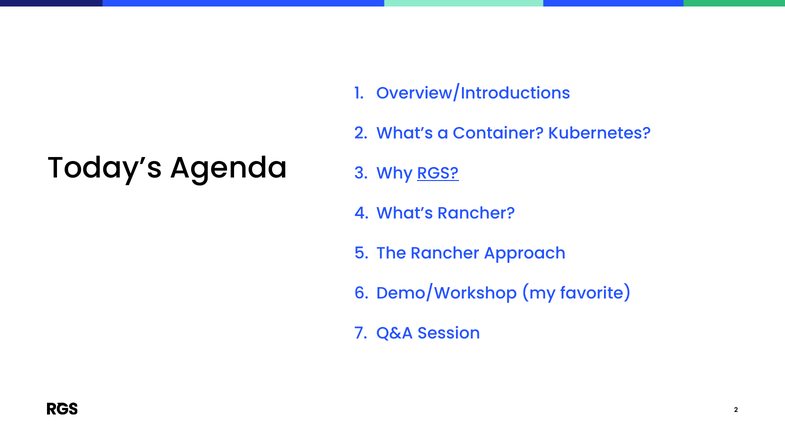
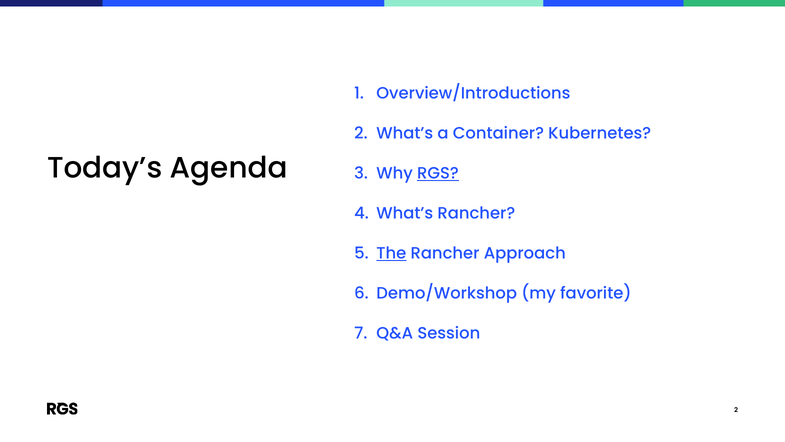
The underline: none -> present (391, 253)
